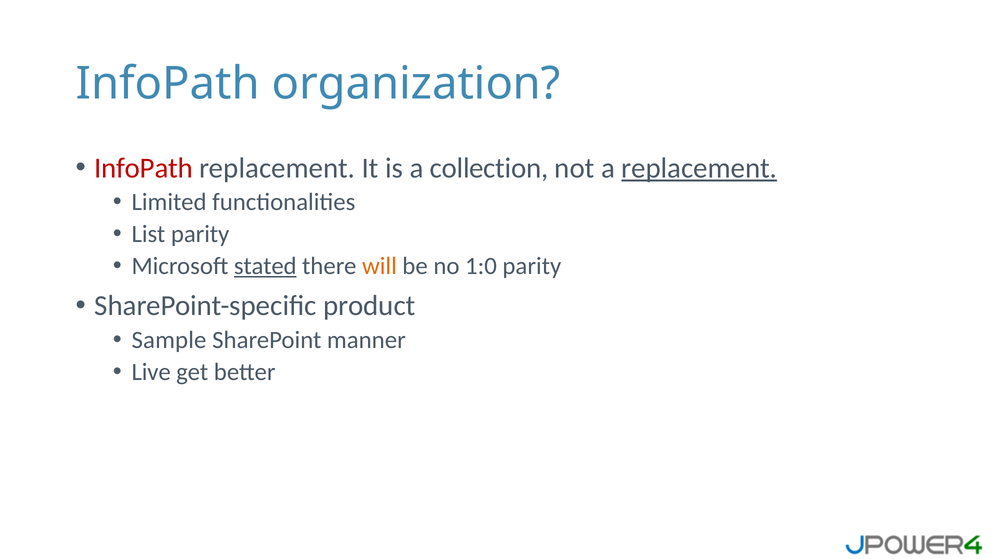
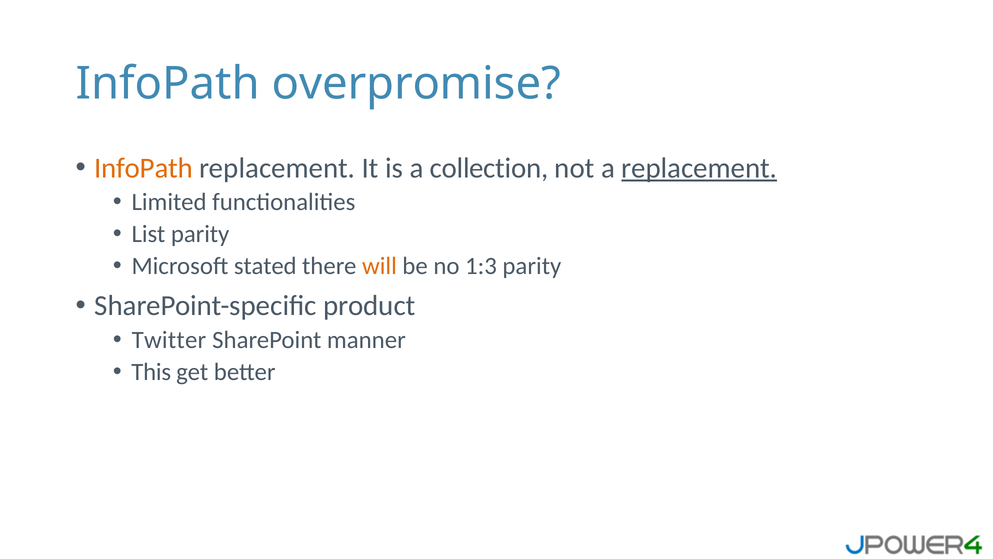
organization: organization -> overpromise (416, 83)
InfoPath colour: red -> orange (144, 168)
stated underline: present -> none (265, 266)
1:0: 1:0 -> 1:3 (481, 266)
Sample: Sample -> Twitter (169, 340)
Live: Live -> This (151, 372)
